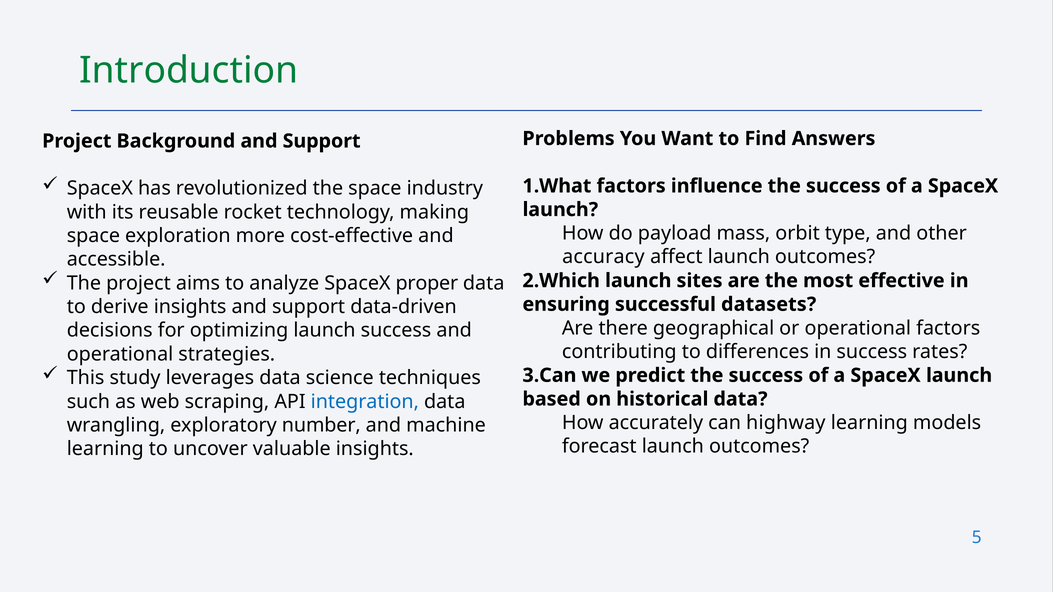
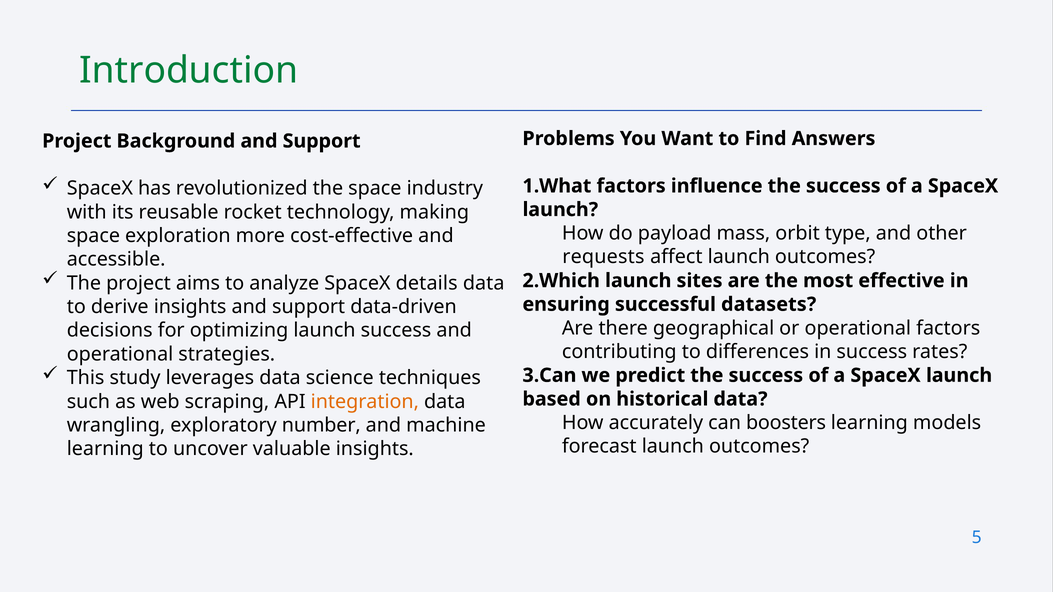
accuracy: accuracy -> requests (603, 257)
proper: proper -> details (427, 283)
integration colour: blue -> orange (365, 402)
highway: highway -> boosters (786, 423)
